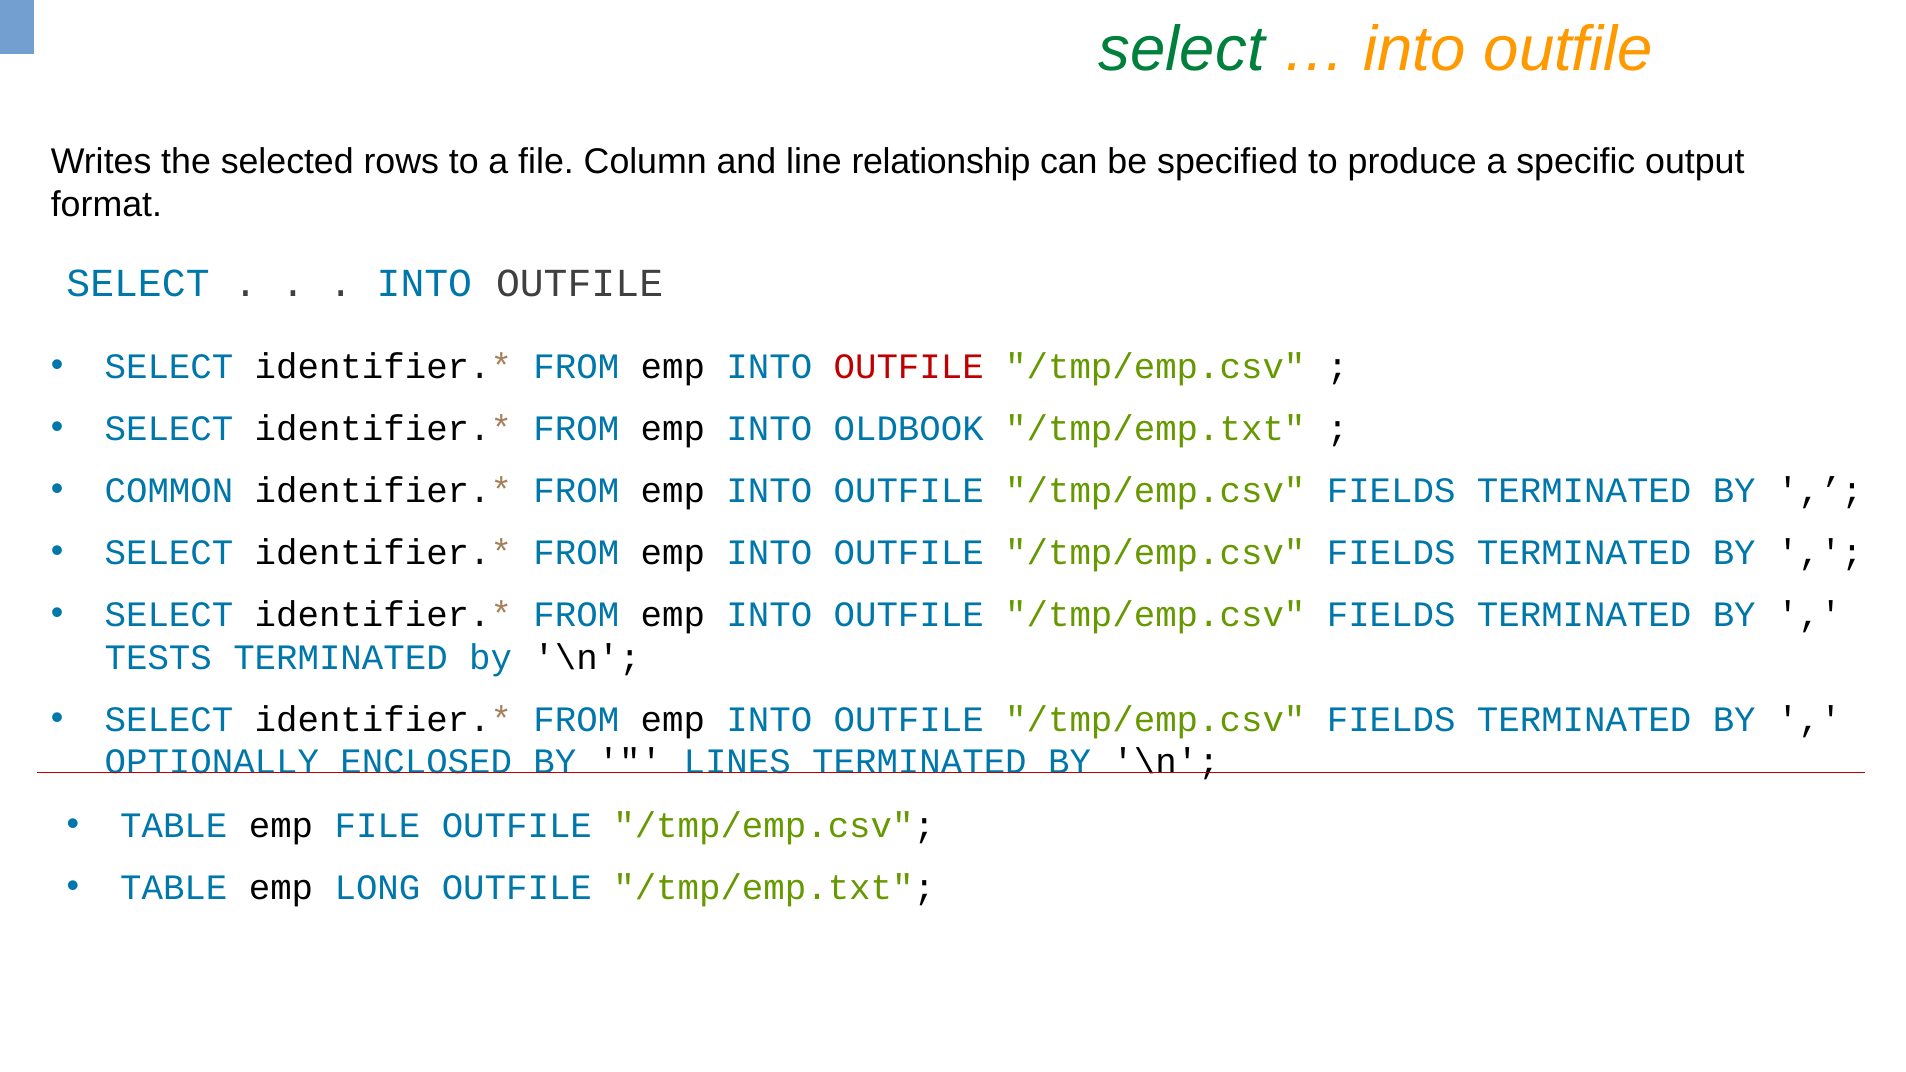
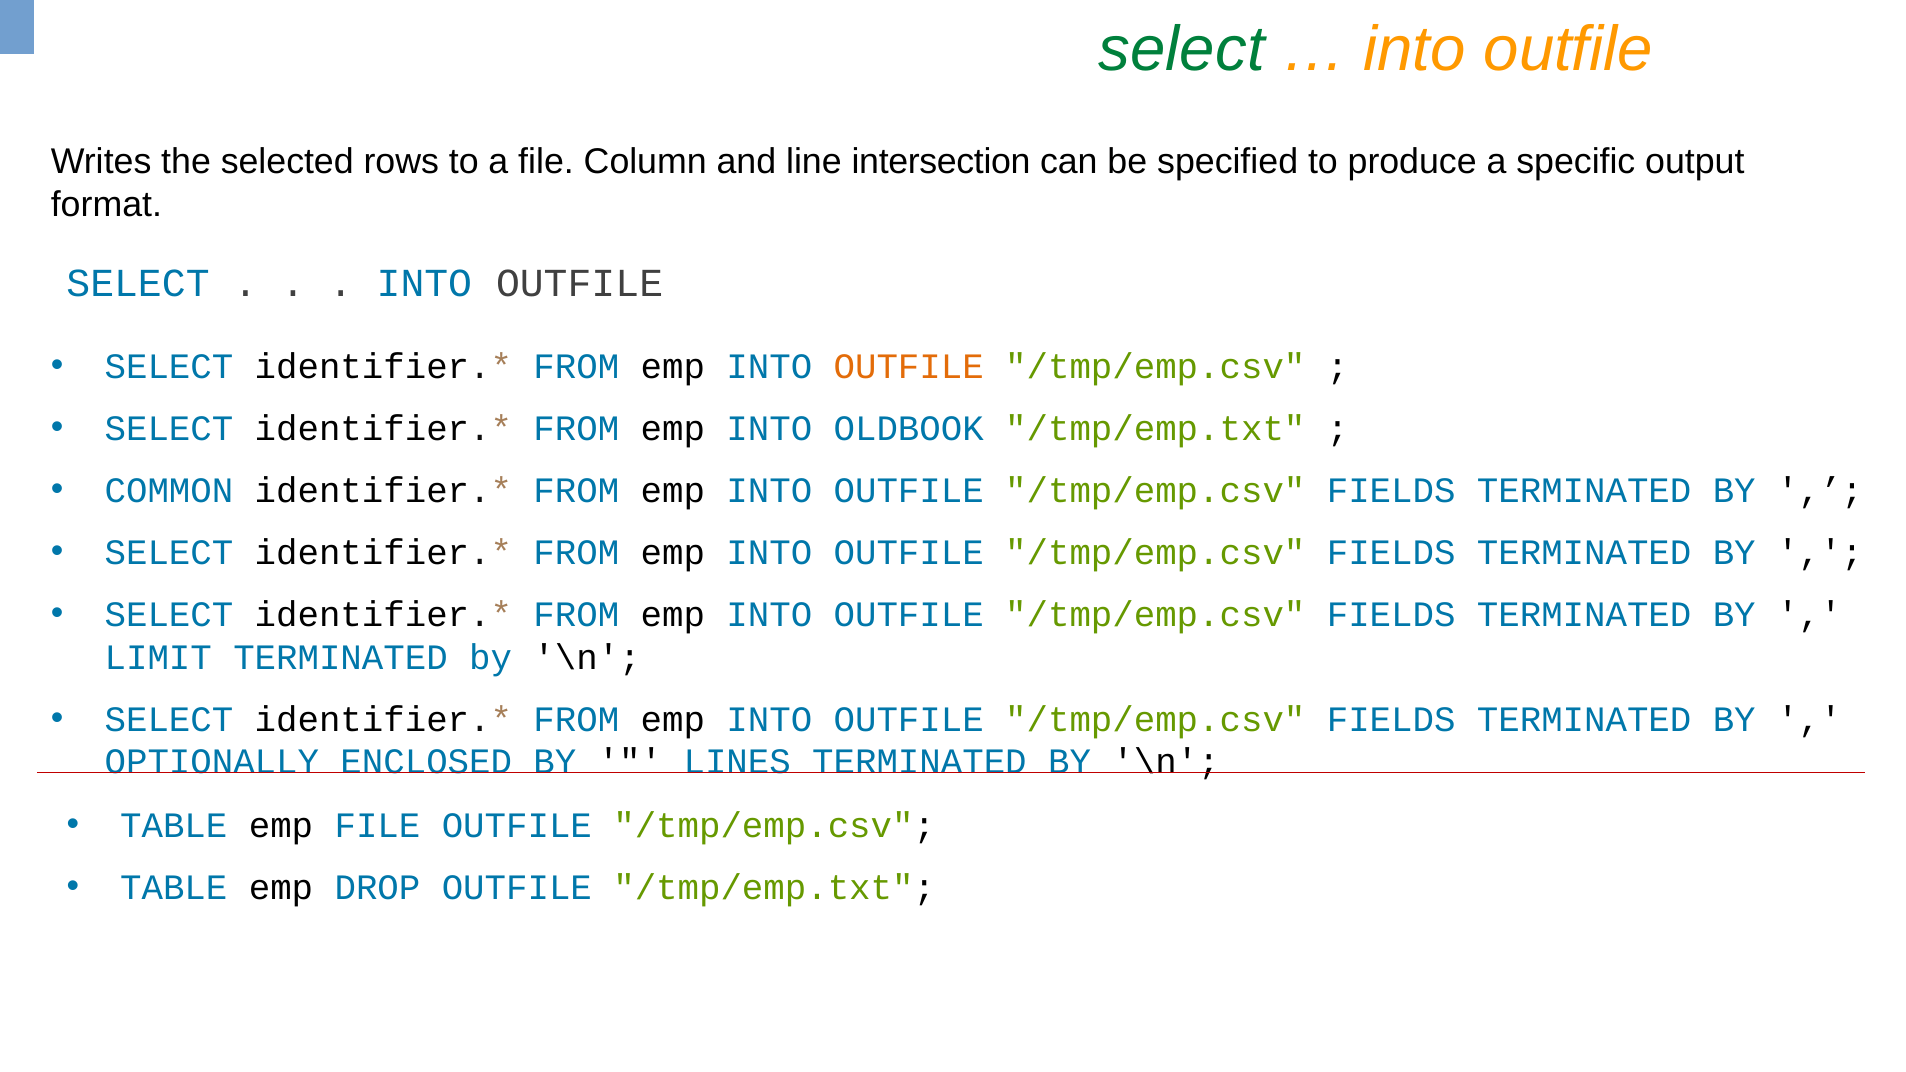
relationship: relationship -> intersection (941, 162)
OUTFILE colour: red -> orange (909, 367)
TESTS: TESTS -> LIMIT (158, 657)
LONG: LONG -> DROP (377, 888)
